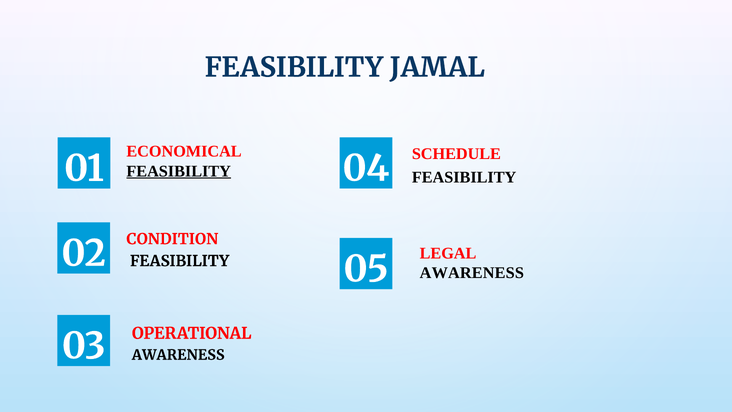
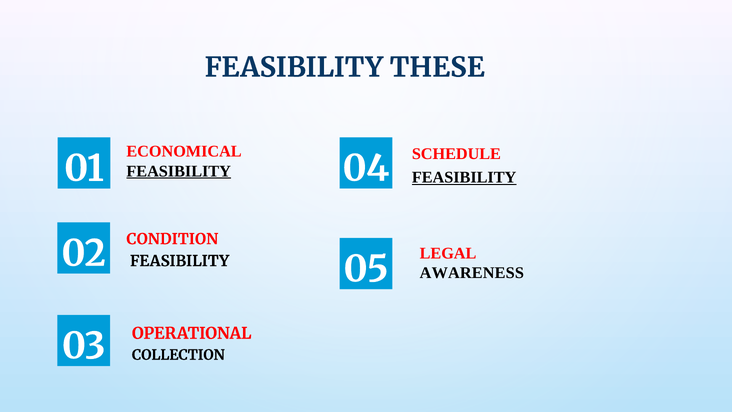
JAMAL: JAMAL -> THESE (437, 68)
FEASIBILITY underline: none -> present (464, 177)
AWARENESS: AWARENESS -> COLLECTION (178, 355)
